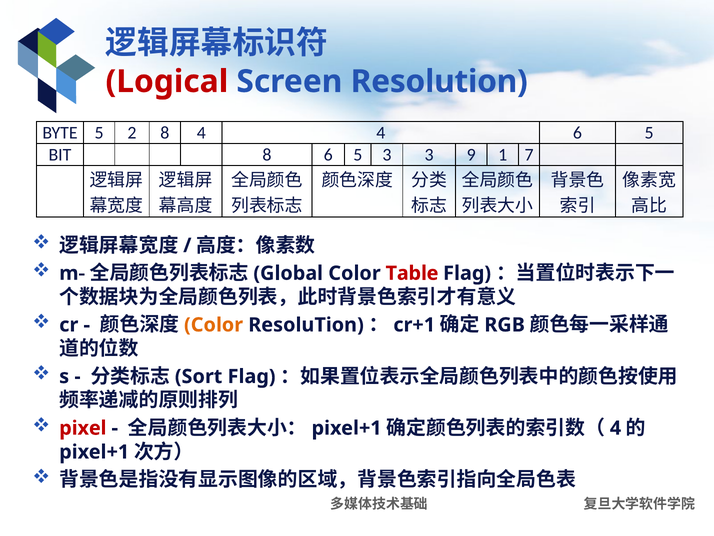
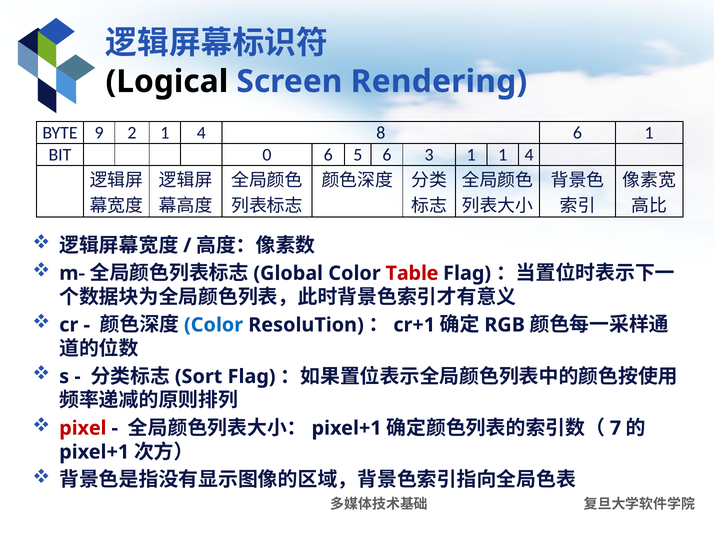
Logical colour: red -> black (167, 81)
Screen Resolution: Resolution -> Rendering (439, 81)
BYTE 5: 5 -> 9 (99, 133)
2 8: 8 -> 1 (165, 133)
4 4: 4 -> 8 (381, 133)
5: 5 -> 1 (649, 133)
BIT 8: 8 -> 0 (267, 154)
5 3: 3 -> 6 (387, 154)
3 9: 9 -> 1 (471, 154)
7: 7 -> 4 (529, 154)
Color colour: orange -> blue (214, 325)
4: 4 -> 7 (615, 428)
